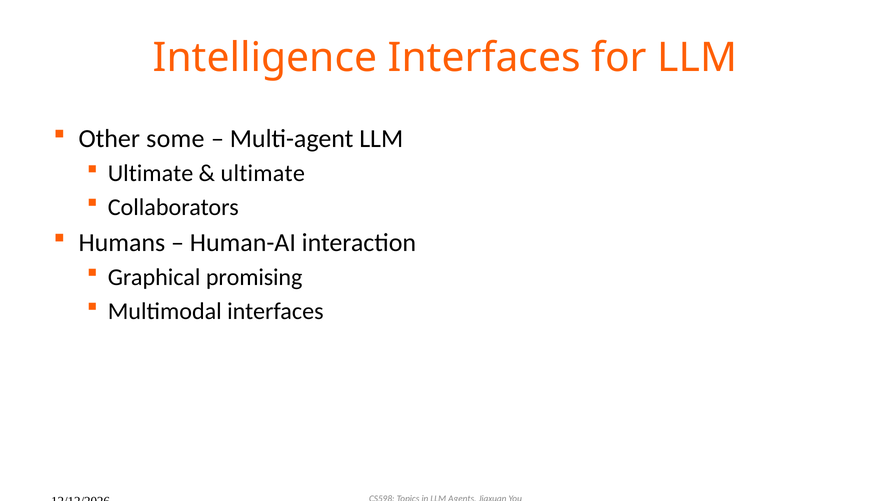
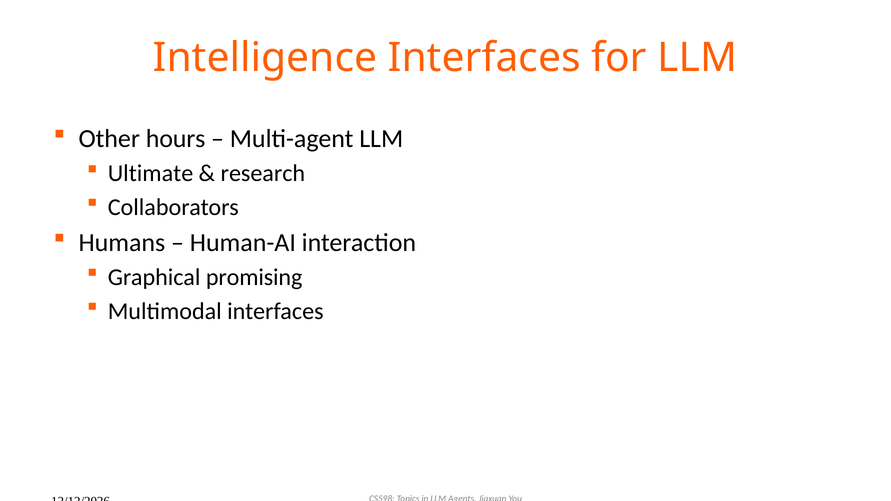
some: some -> hours (176, 139)
ultimate: ultimate -> research (263, 174)
